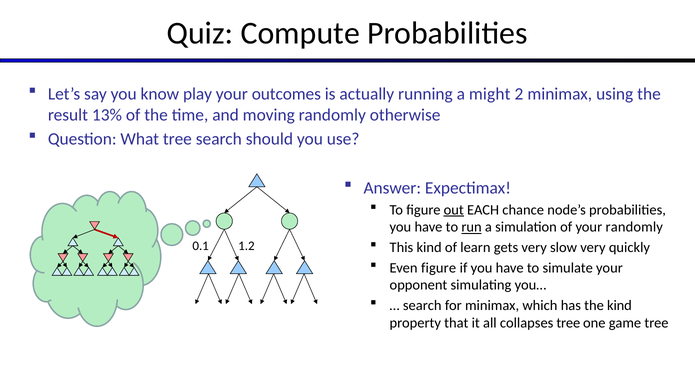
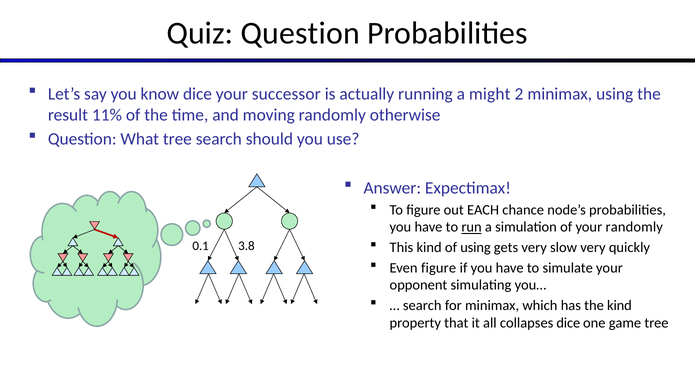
Quiz Compute: Compute -> Question (300, 33)
know play: play -> dice (197, 94)
outcomes: outcomes -> successor (286, 94)
13%: 13% -> 11% (107, 115)
out underline: present -> none (454, 210)
of learn: learn -> using (475, 247)
1.2: 1.2 -> 3.8 (246, 246)
collapses tree: tree -> dice (568, 323)
